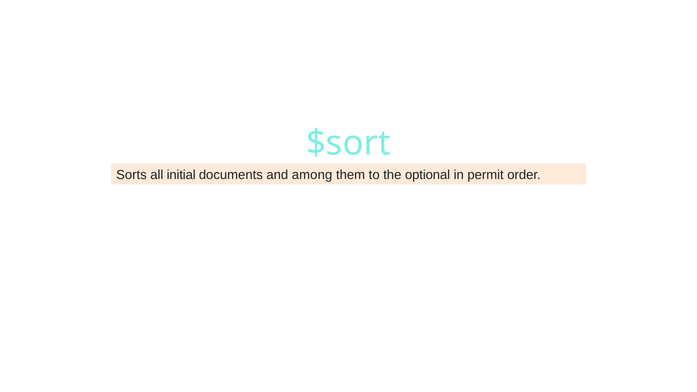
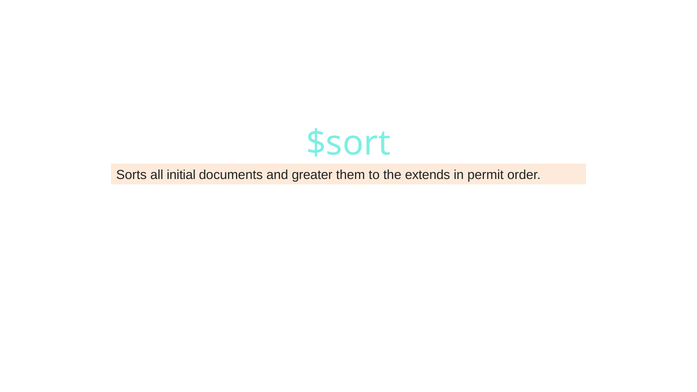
among: among -> greater (312, 175)
optional: optional -> extends (428, 175)
